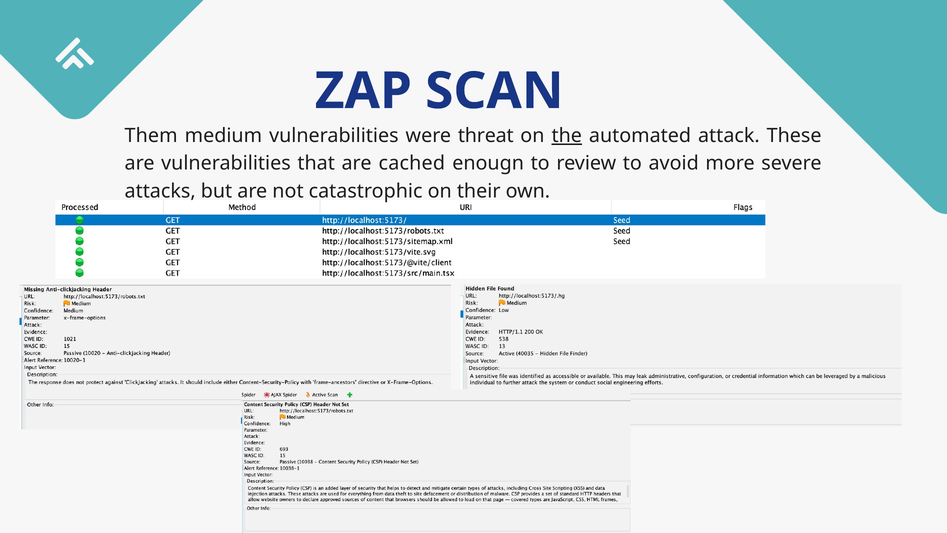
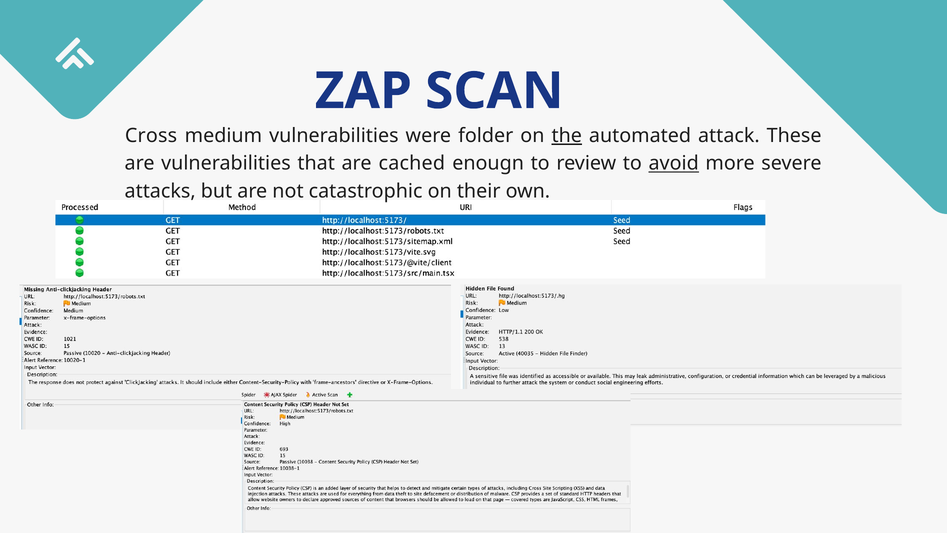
Them: Them -> Cross (151, 136)
threat: threat -> folder (486, 136)
avoid underline: none -> present (674, 163)
